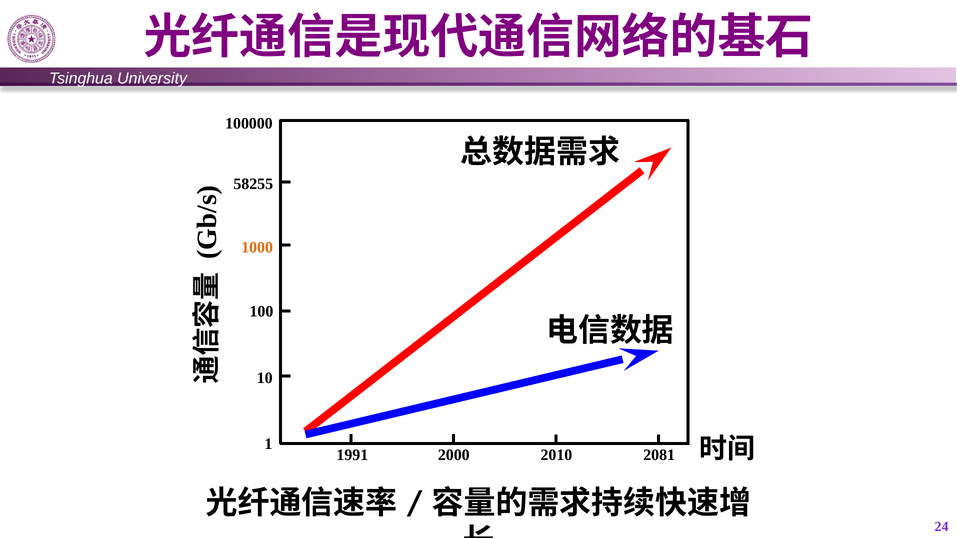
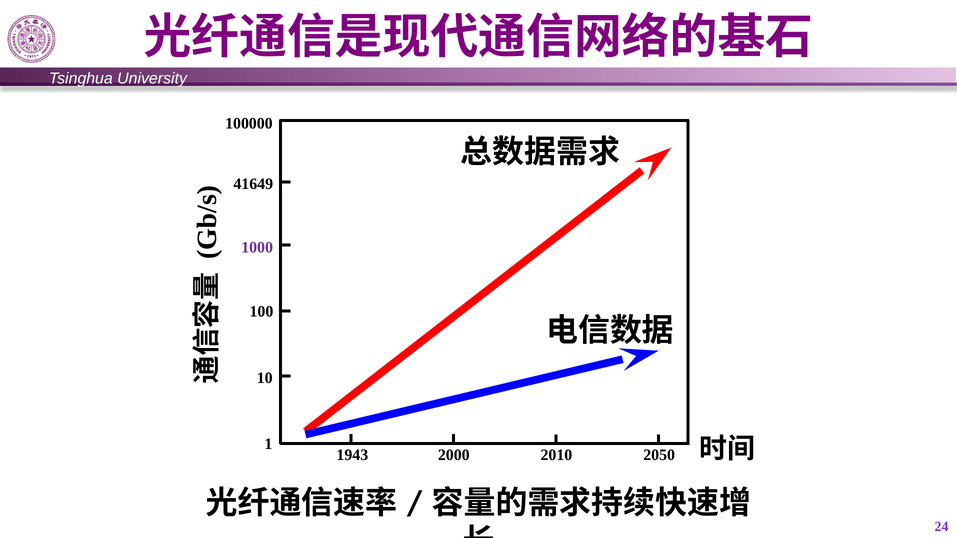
58255: 58255 -> 41649 (253, 184)
1000 colour: orange -> purple (257, 247)
1991: 1991 -> 1943 (352, 455)
2081: 2081 -> 2050 (659, 455)
